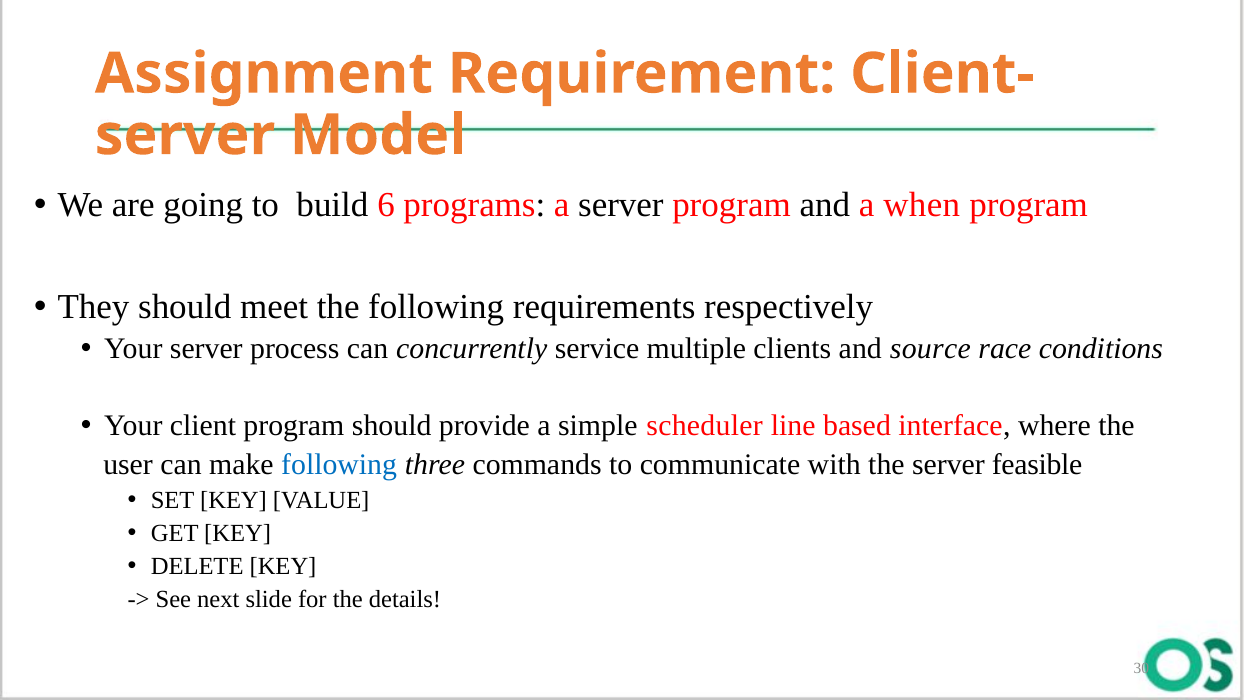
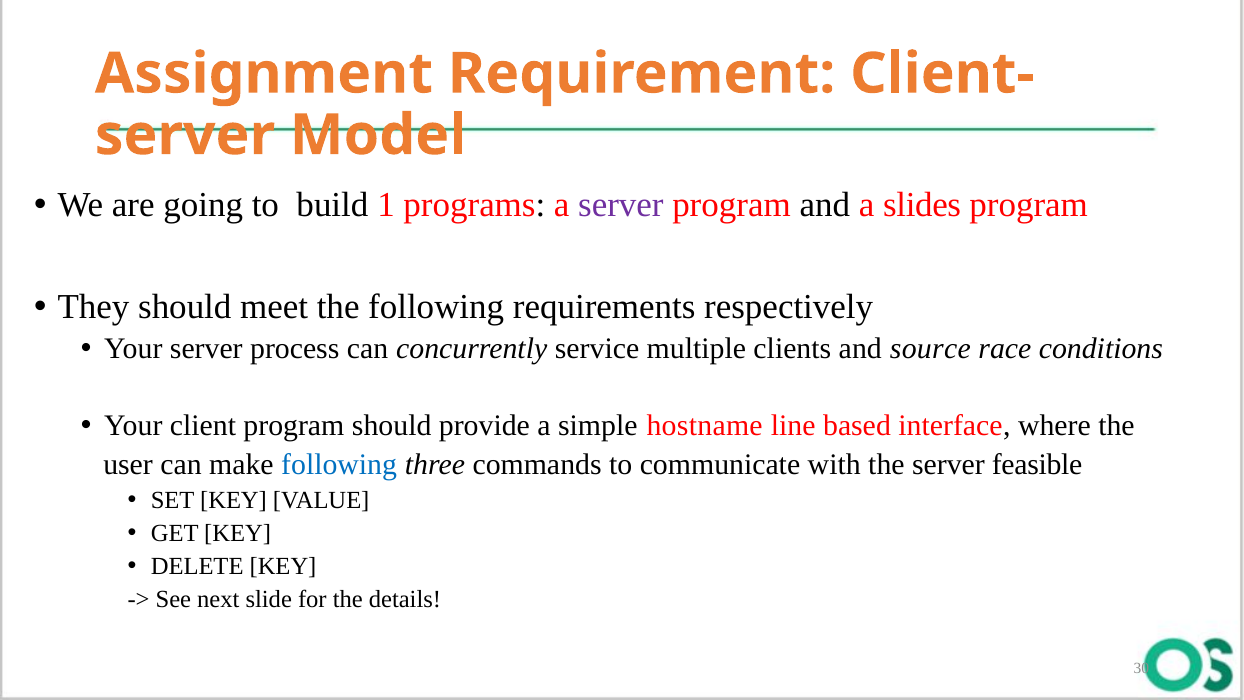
6: 6 -> 1 (386, 205)
server colour: black -> purple (621, 205)
when: when -> slides (922, 205)
scheduler: scheduler -> hostname (705, 425)
